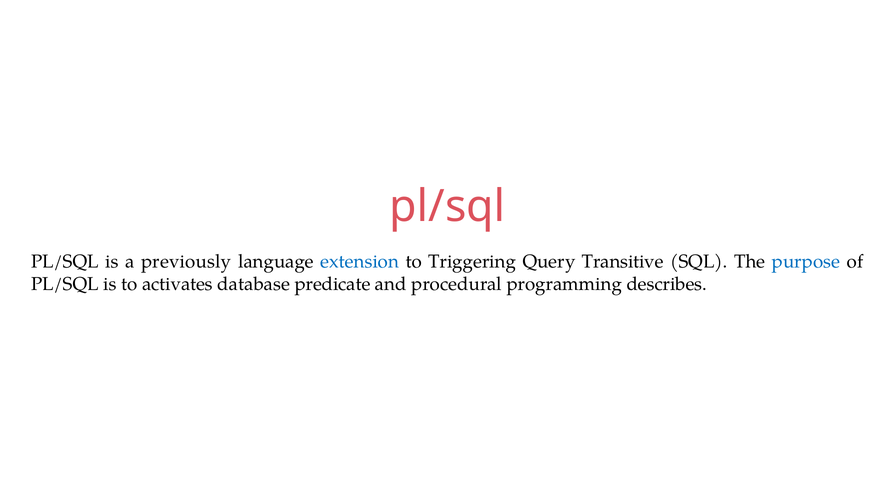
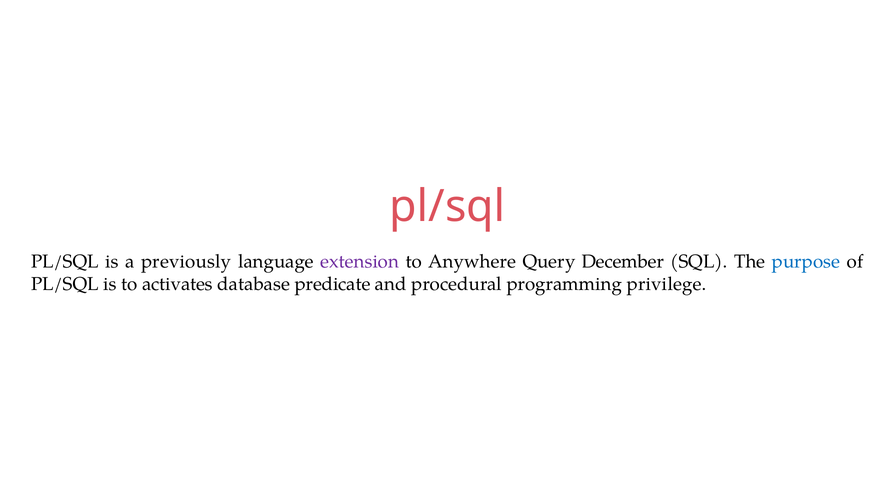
extension colour: blue -> purple (360, 262)
Triggering: Triggering -> Anywhere (472, 262)
Transitive: Transitive -> December (623, 262)
describes: describes -> privilege (667, 284)
